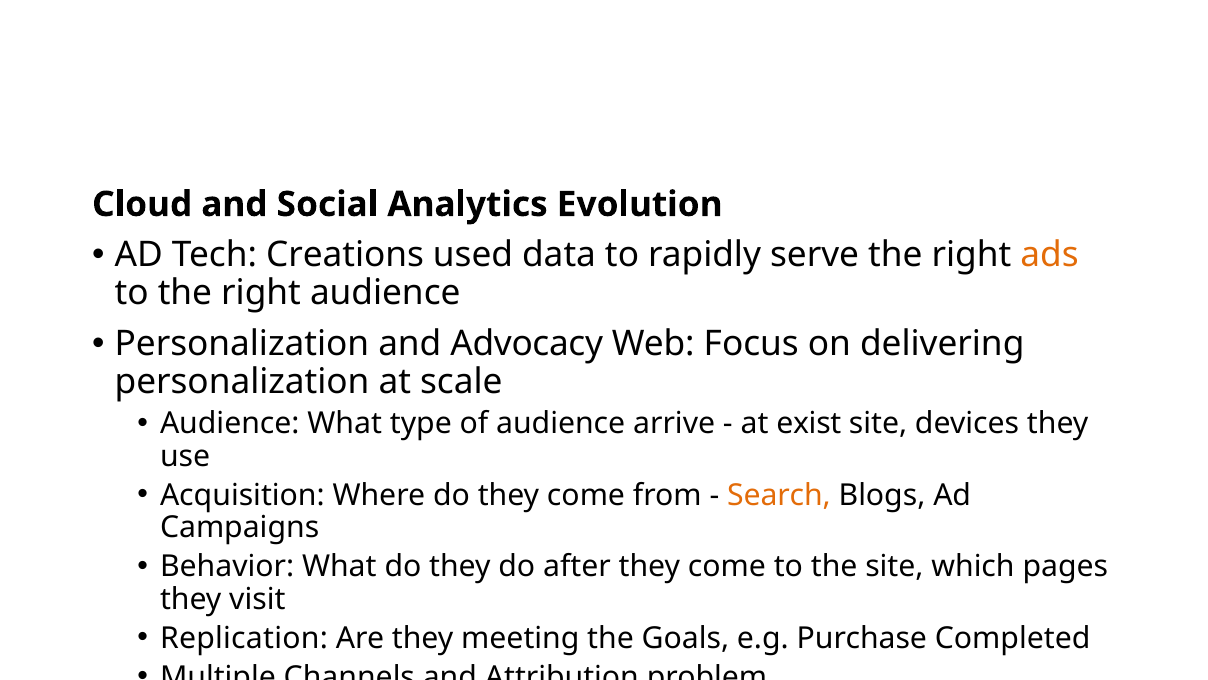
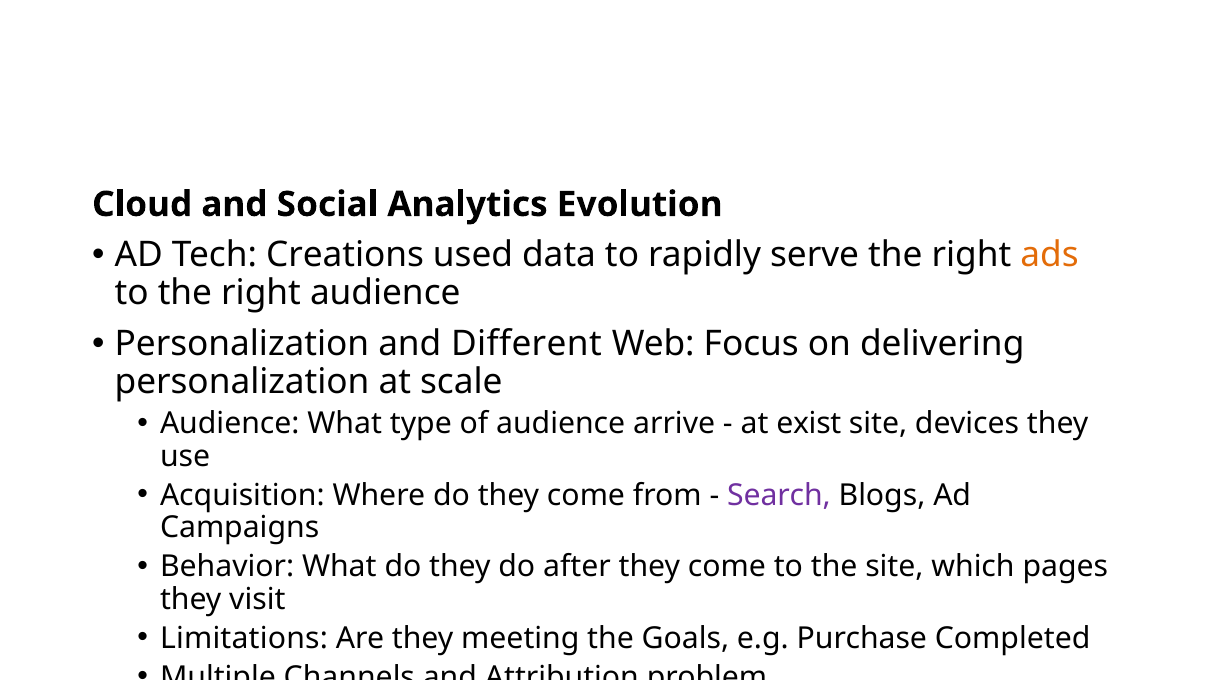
Advocacy: Advocacy -> Different (526, 344)
Search colour: orange -> purple (779, 495)
Replication: Replication -> Limitations (244, 638)
